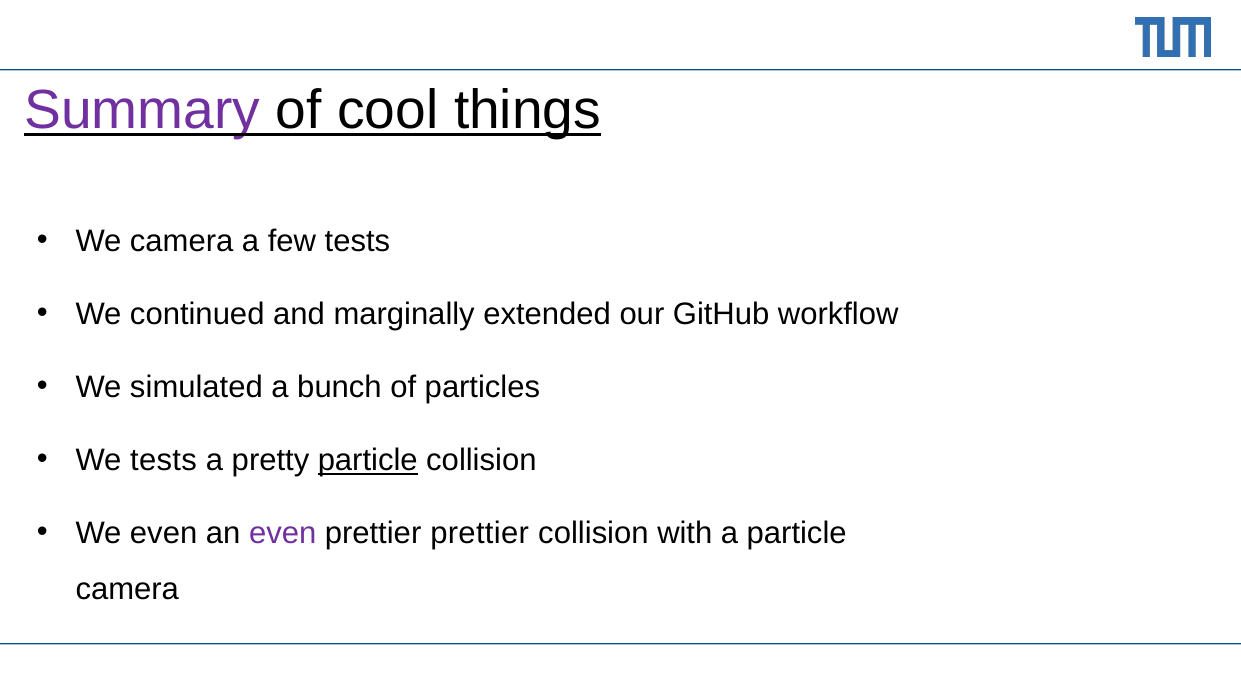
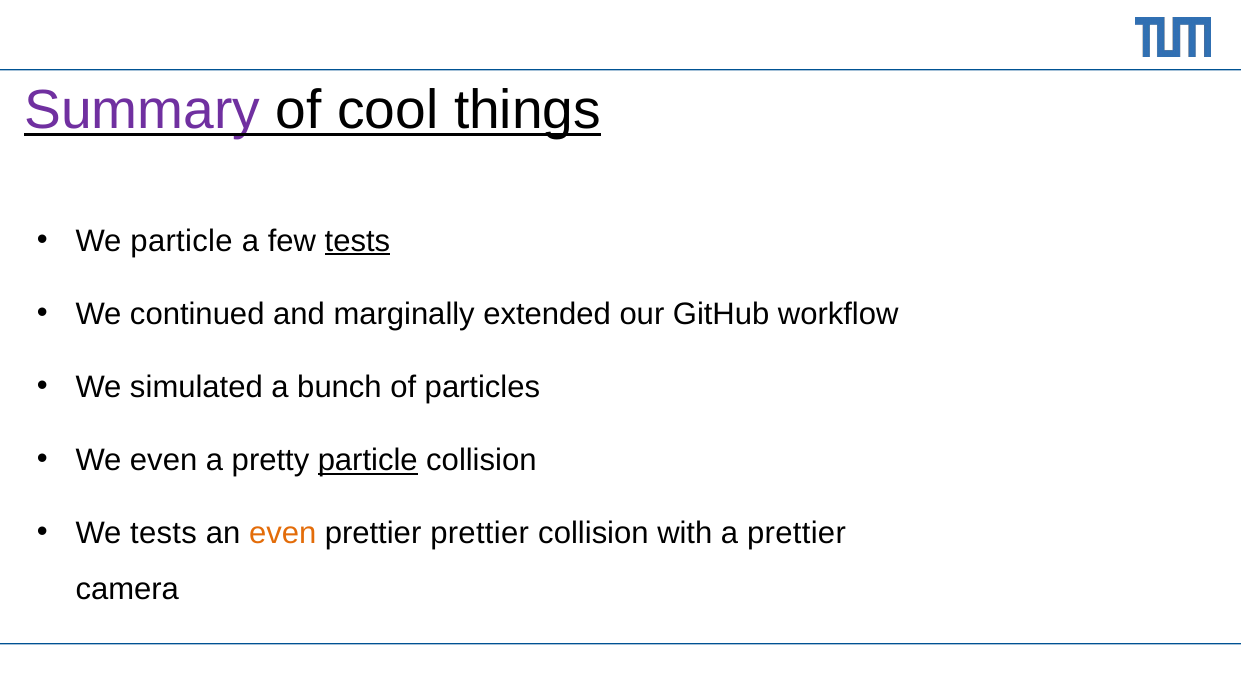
We camera: camera -> particle (182, 241)
tests underline: none -> present (357, 241)
We tests: tests -> even (164, 460)
We even: even -> tests (163, 533)
even colour: purple -> orange (283, 533)
a particle: particle -> prettier (797, 533)
